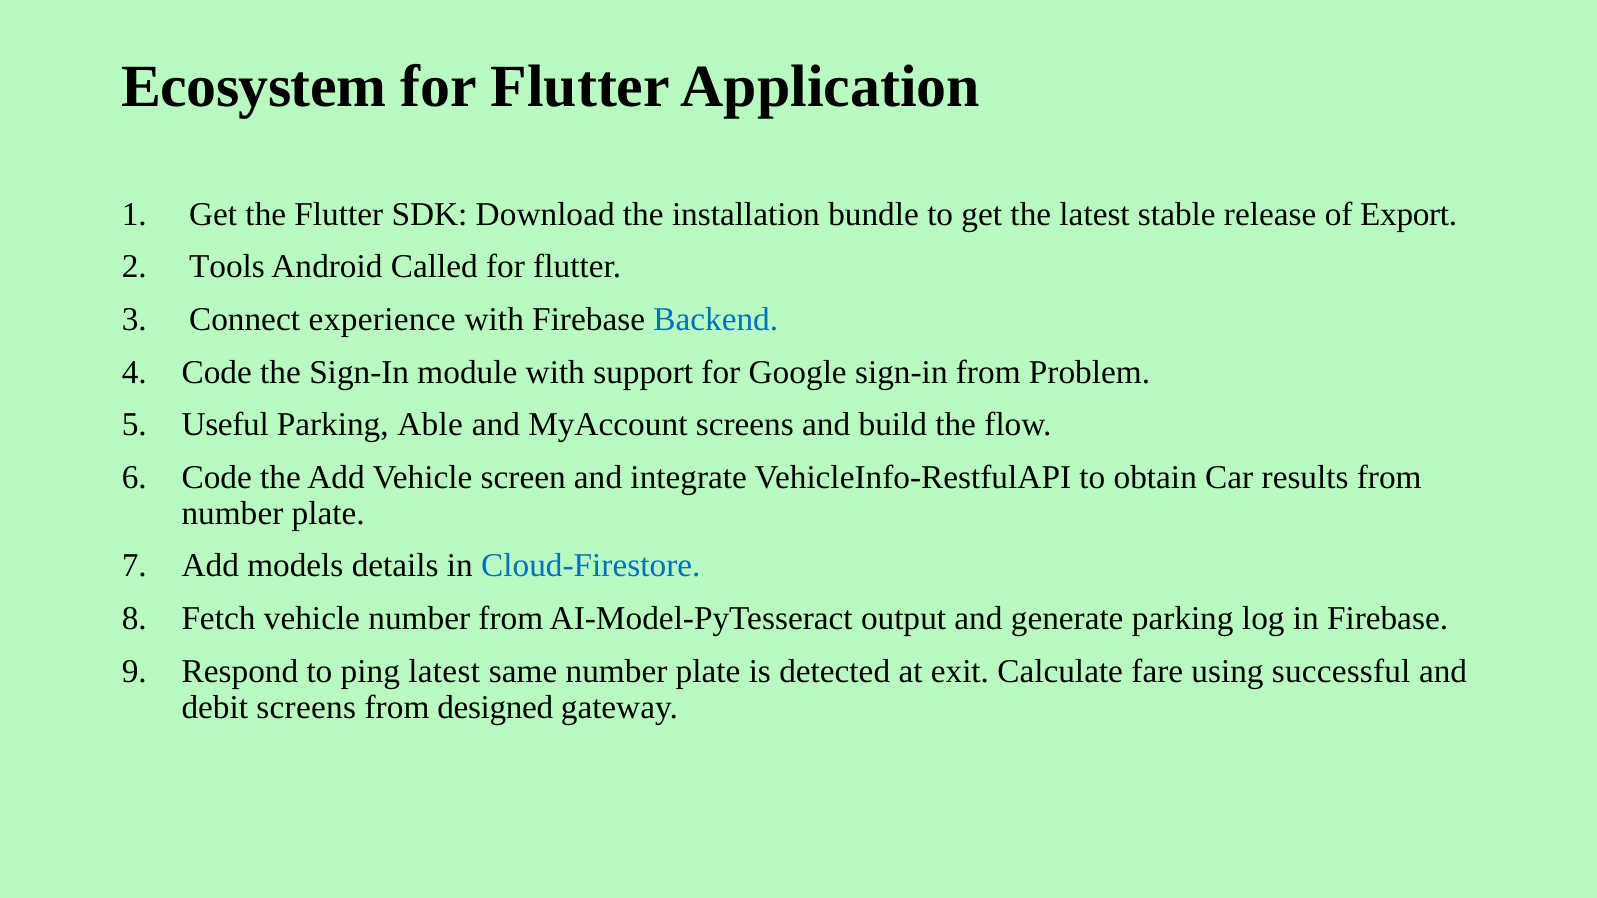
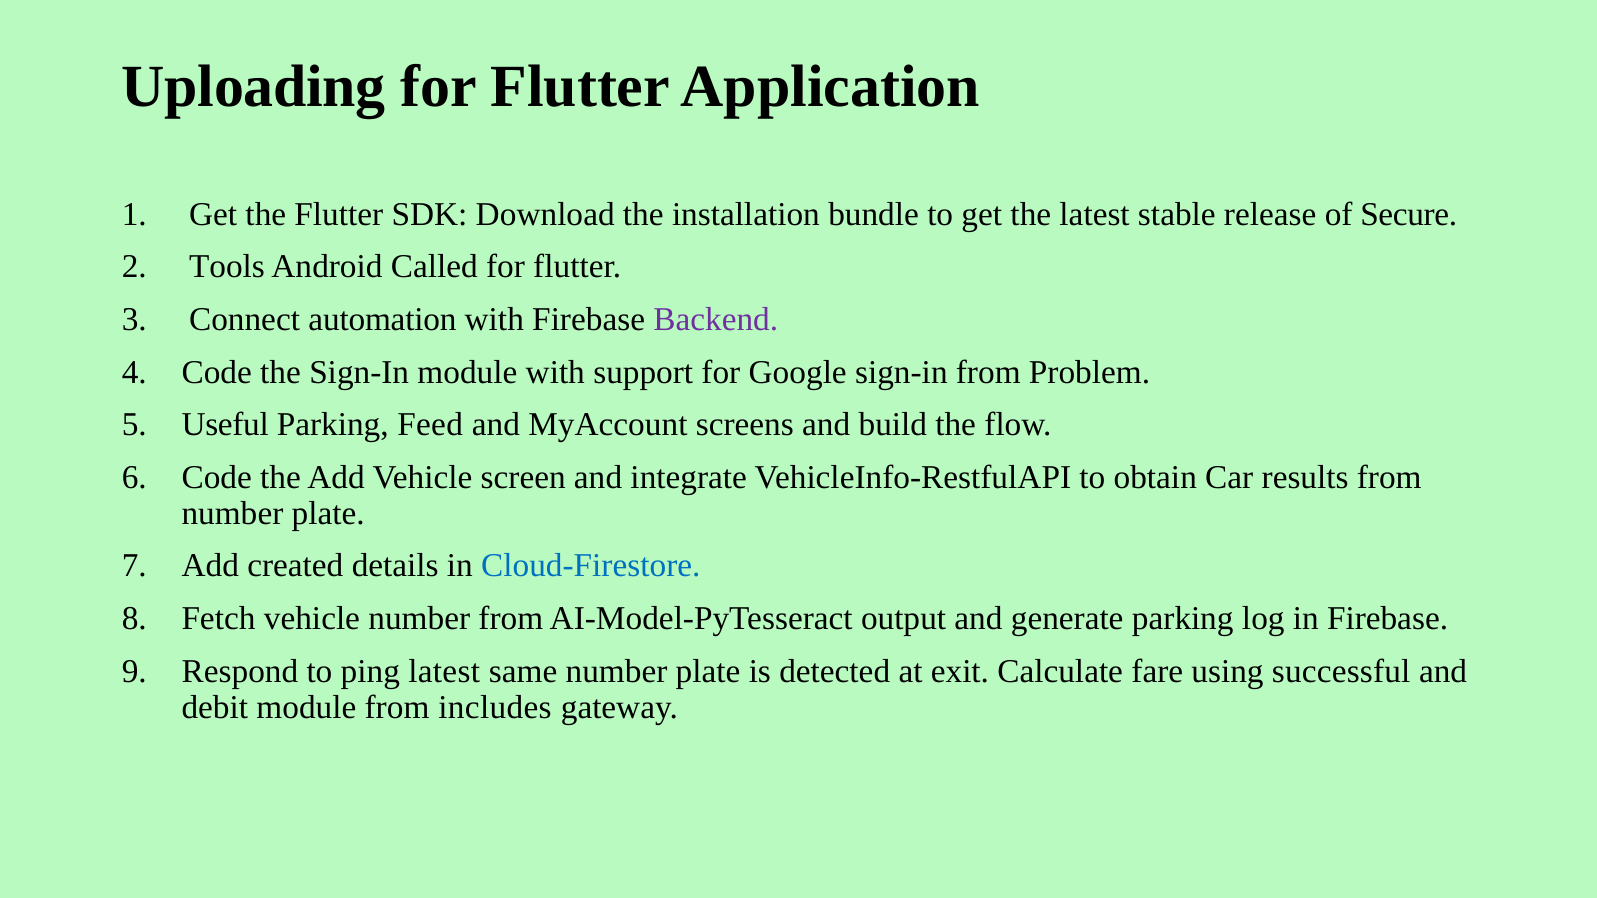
Ecosystem: Ecosystem -> Uploading (254, 86)
Export: Export -> Secure (1409, 214)
experience: experience -> automation (382, 320)
Backend colour: blue -> purple (716, 320)
Able: Able -> Feed (430, 425)
models: models -> created (295, 566)
debit screens: screens -> module (306, 707)
designed: designed -> includes (495, 707)
